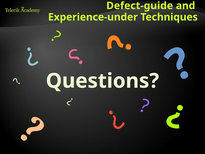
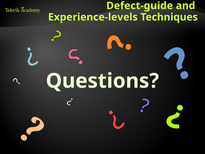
Experience-under: Experience-under -> Experience-levels (93, 17)
